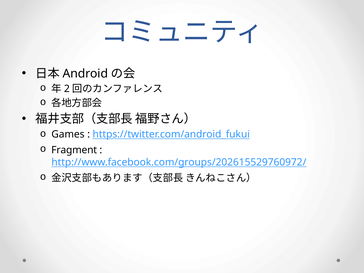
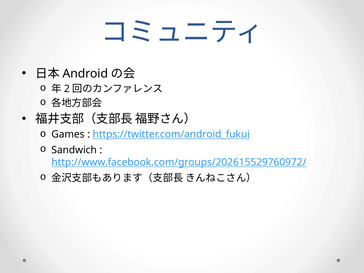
Fragment: Fragment -> Sandwich (74, 150)
